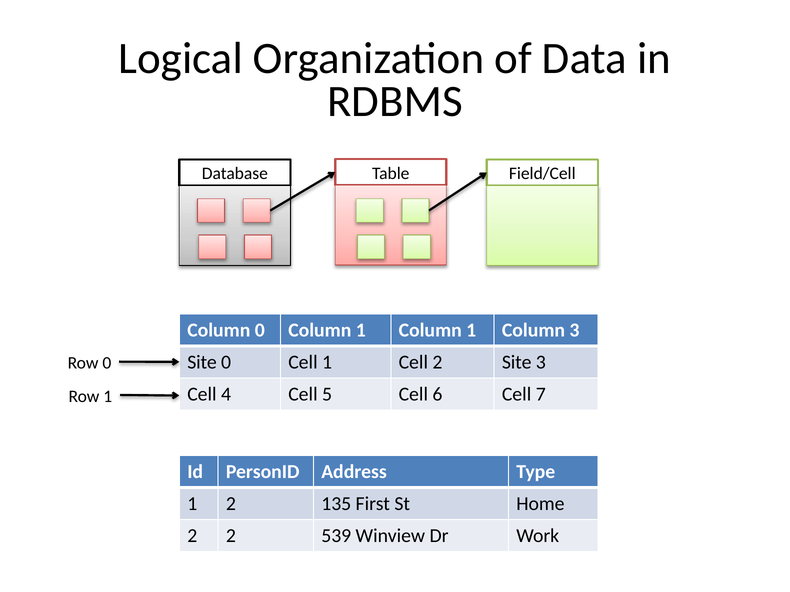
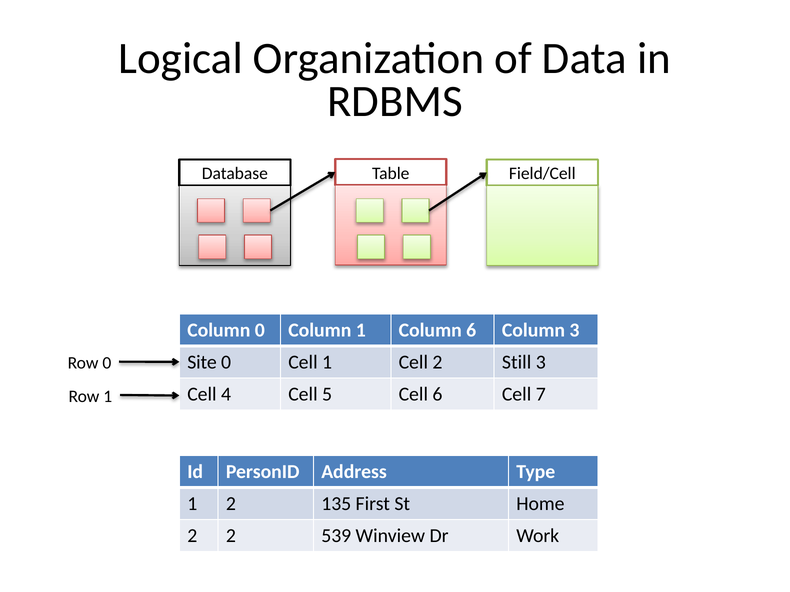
1 Column 1: 1 -> 6 (471, 330)
2 Site: Site -> Still (517, 362)
